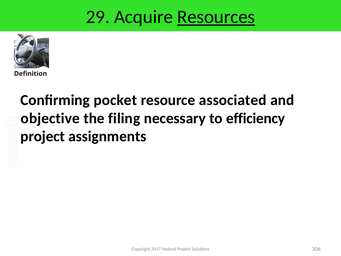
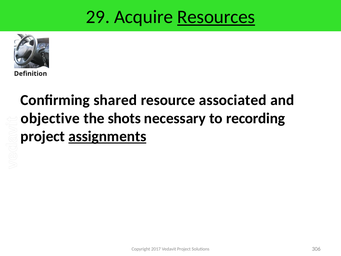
pocket: pocket -> shared (115, 100)
filing: filing -> shots (124, 118)
efficiency: efficiency -> recording (255, 118)
assignments underline: none -> present (107, 136)
